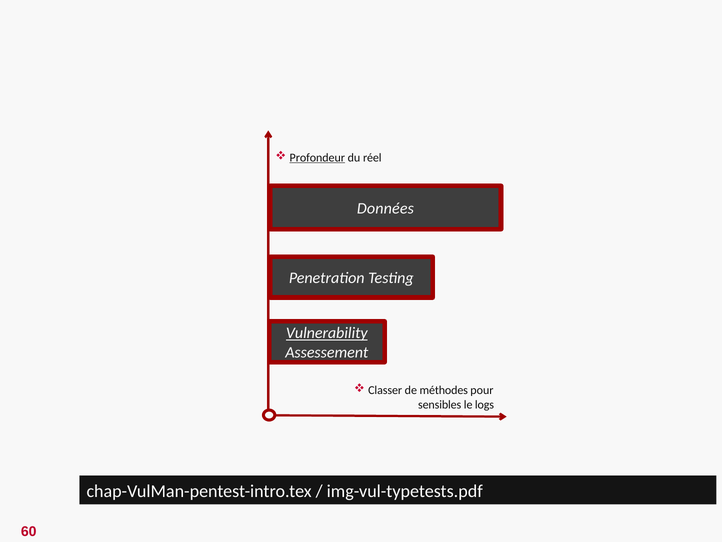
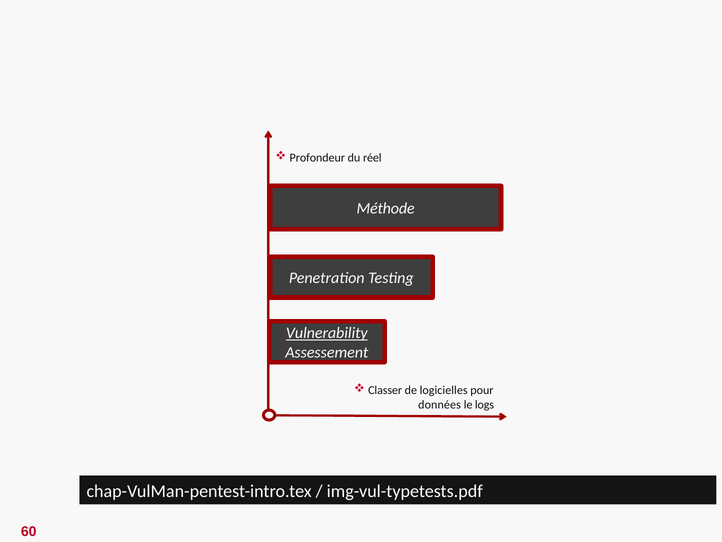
Profondeur underline: present -> none (317, 157)
Données: Données -> Méthode (386, 208)
méthodes: méthodes -> logicielles (444, 390)
sensibles: sensibles -> données (440, 404)
